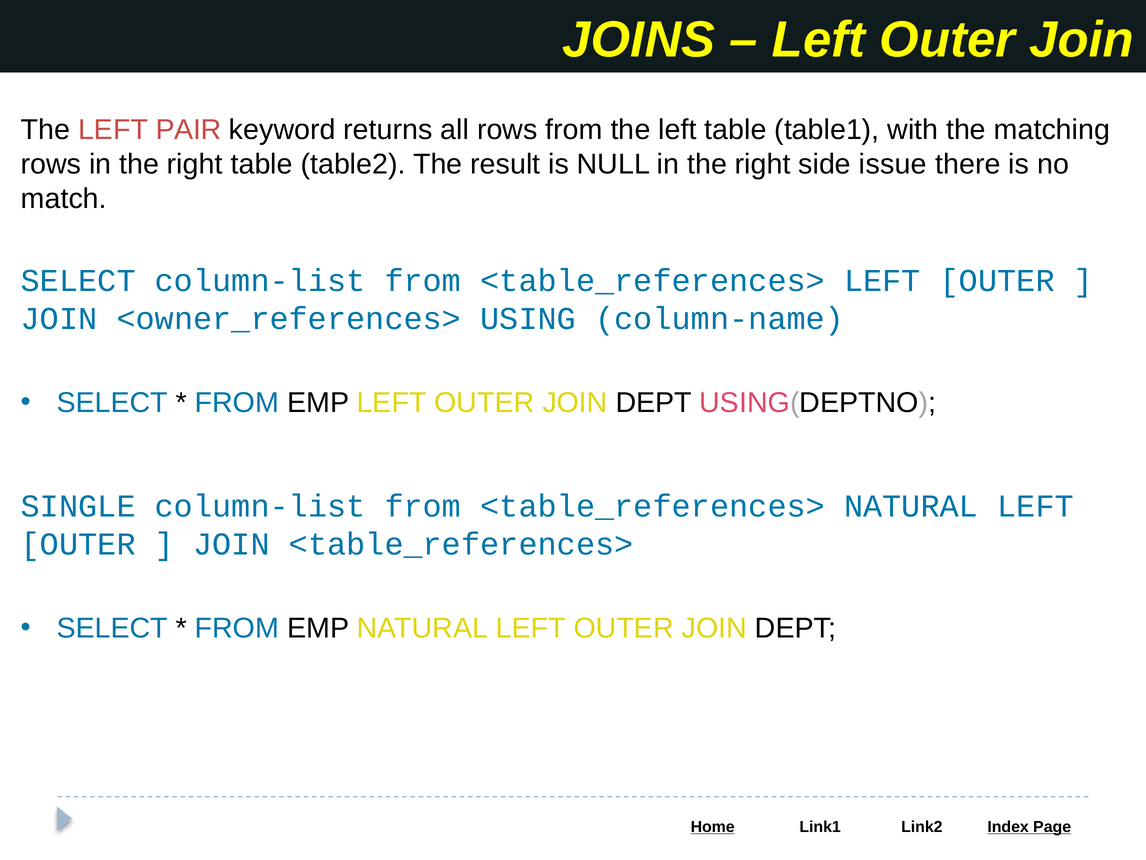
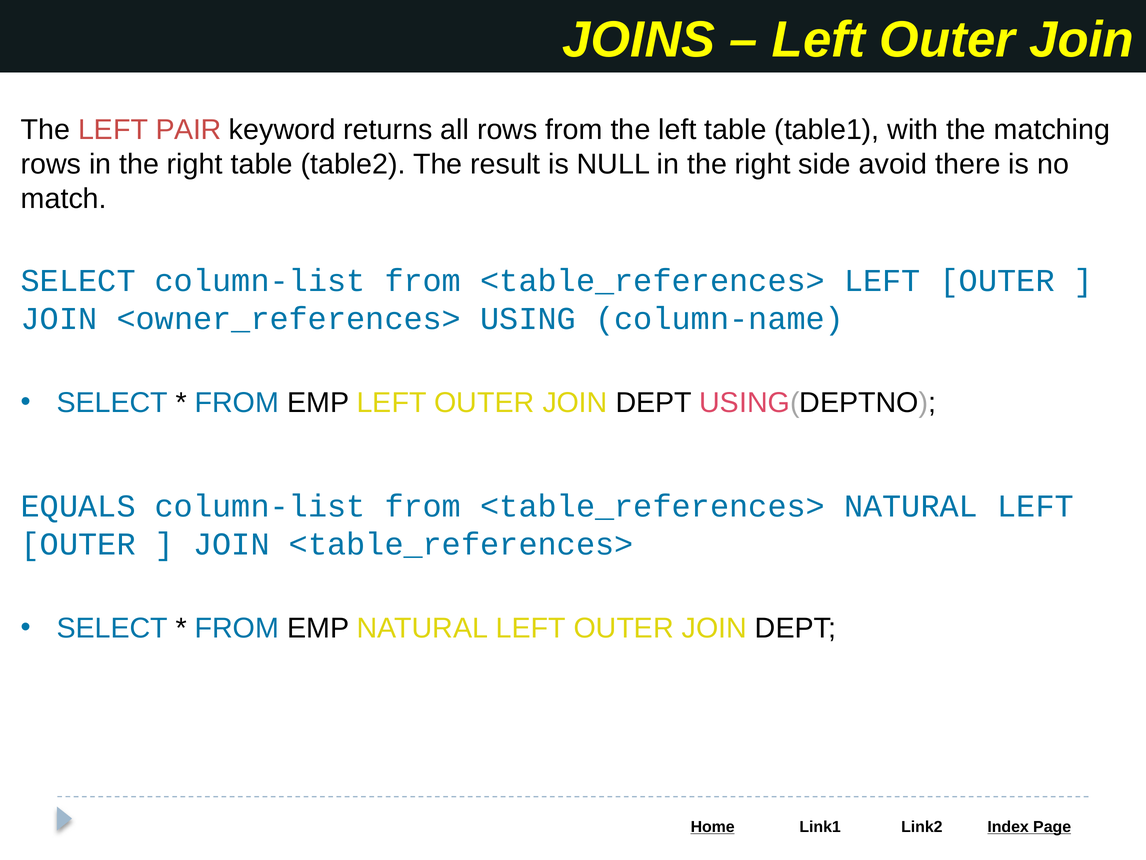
issue: issue -> avoid (893, 164)
SINGLE: SINGLE -> EQUALS (78, 506)
